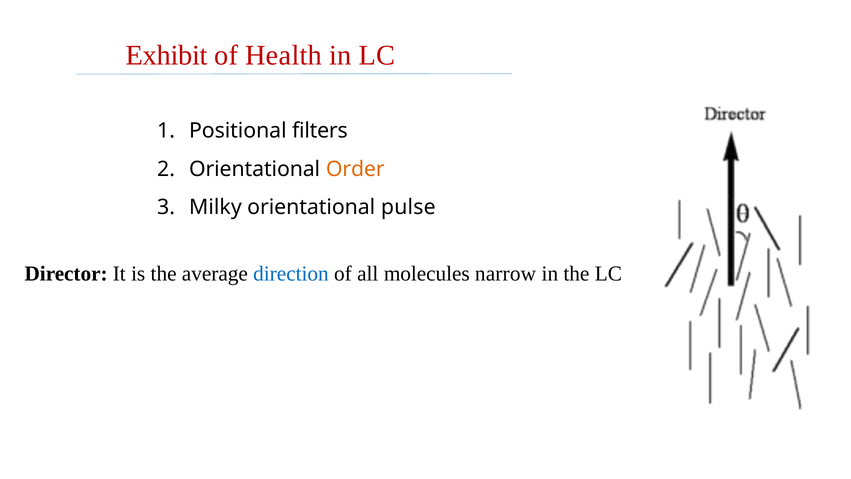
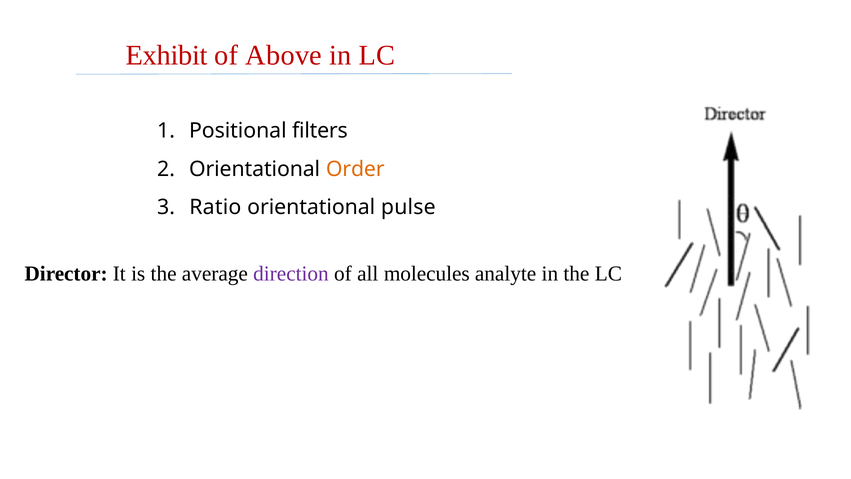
Health: Health -> Above (284, 55)
Milky: Milky -> Ratio (215, 207)
direction colour: blue -> purple (291, 274)
narrow: narrow -> analyte (506, 274)
